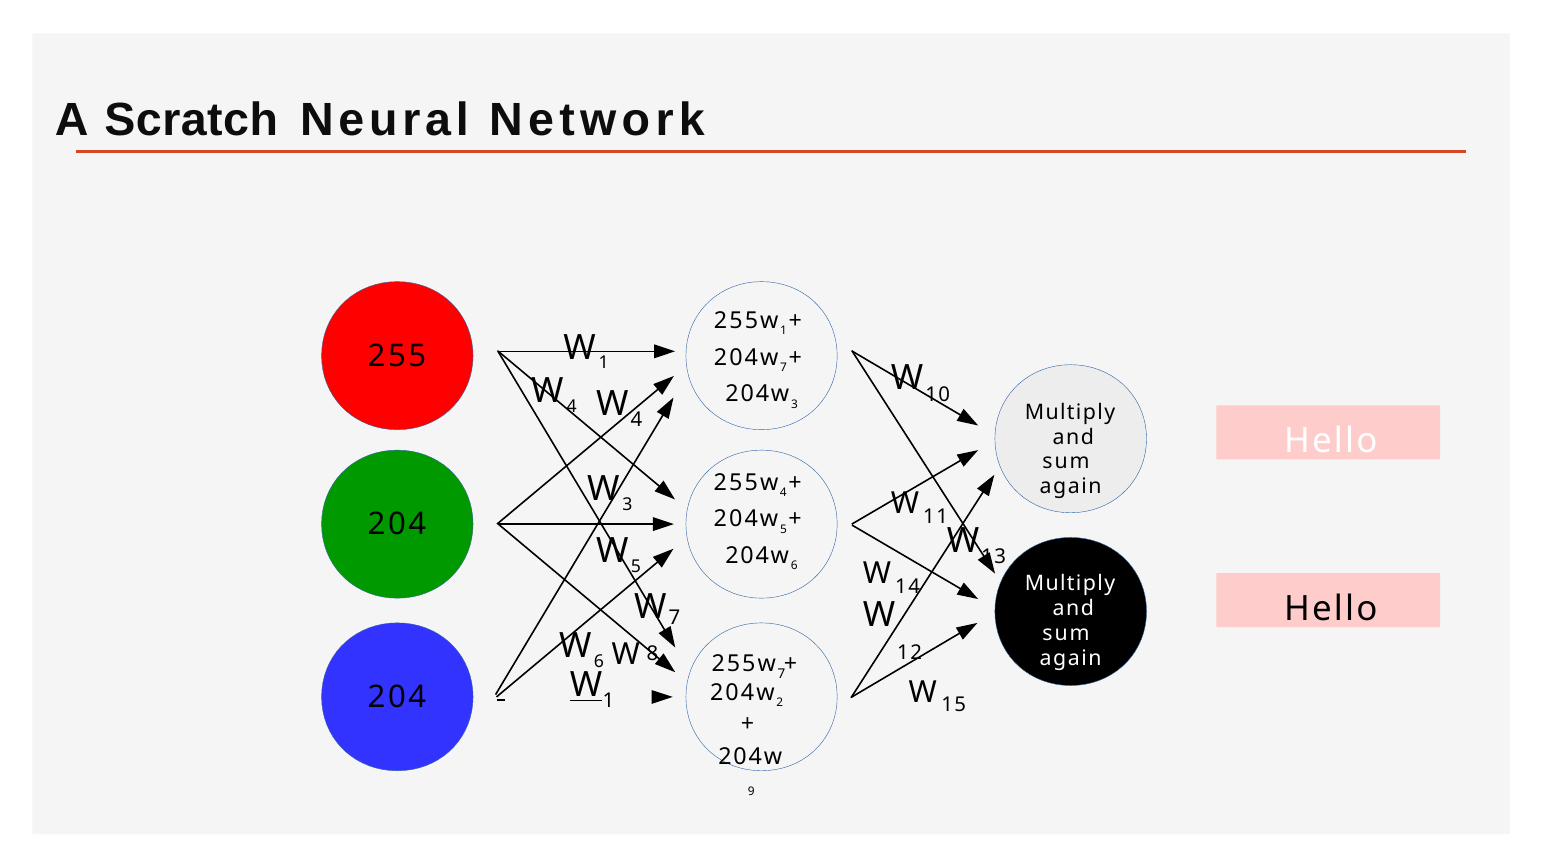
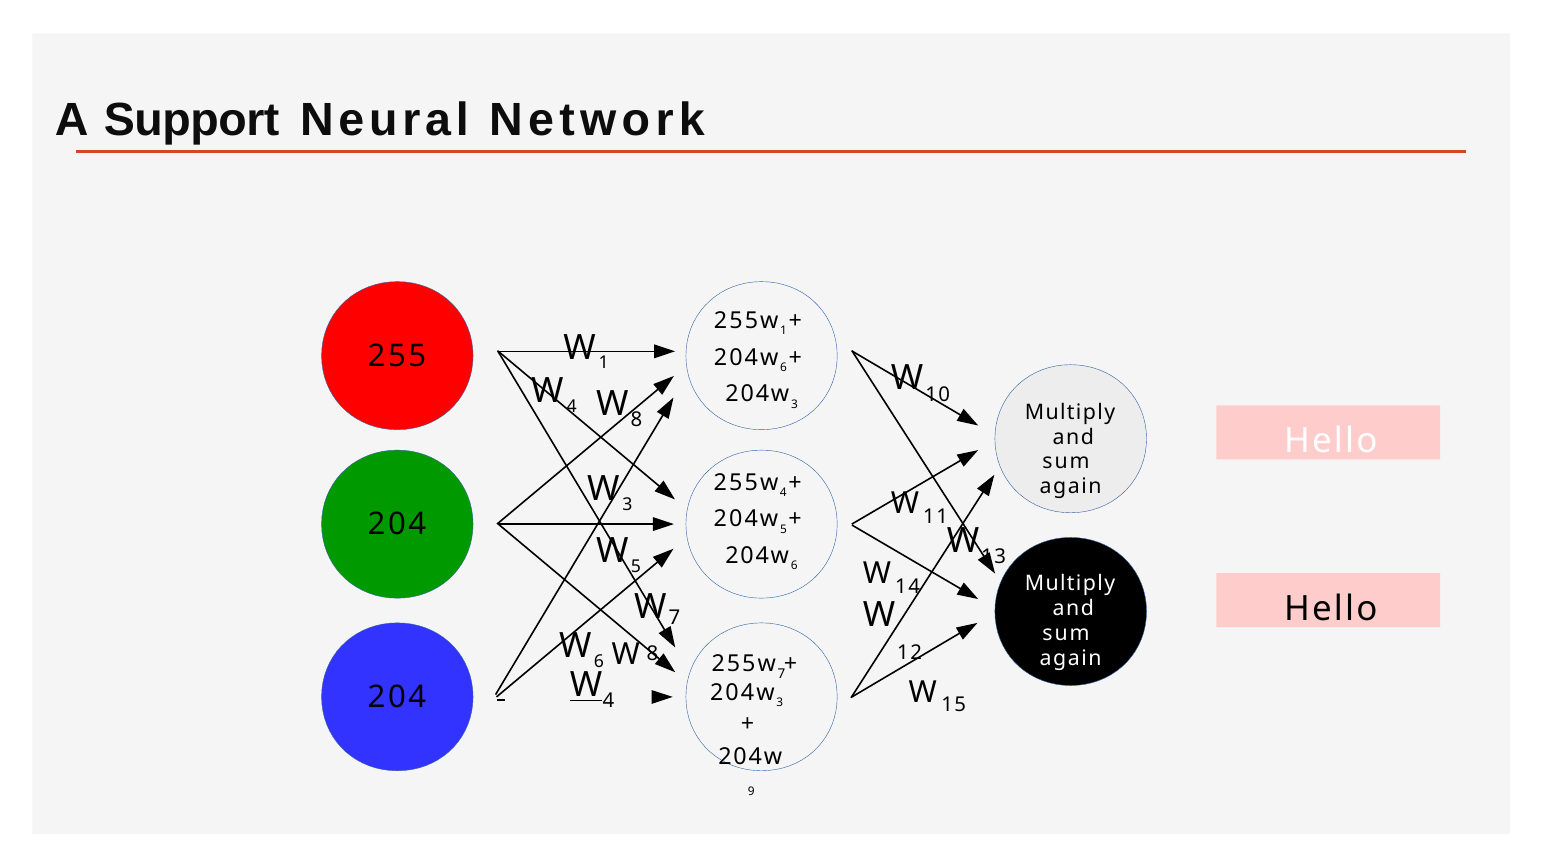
Scratch: Scratch -> Support (192, 120)
7: 7 -> 6 (784, 368)
4: 4 -> 8 (636, 420)
1: 1 -> 4 (608, 701)
2: 2 -> 3 (780, 703)
